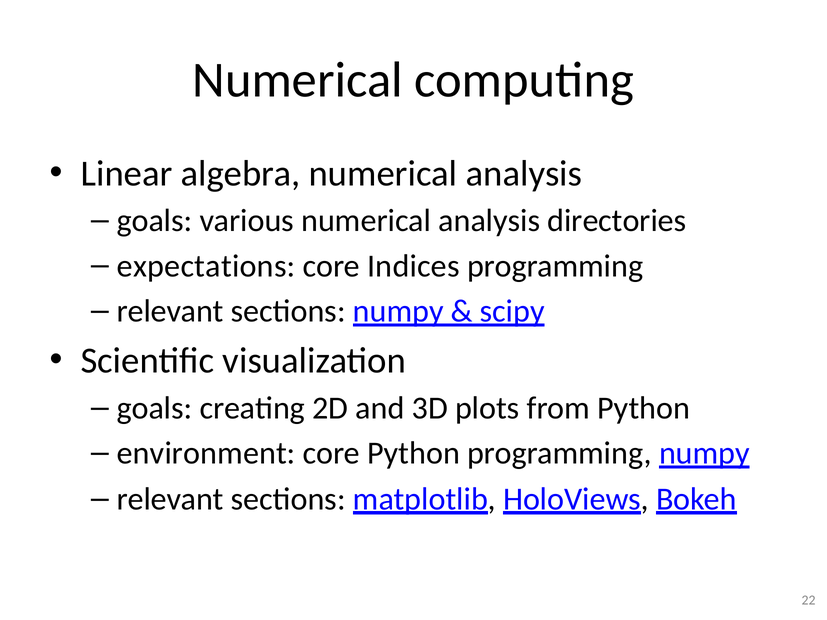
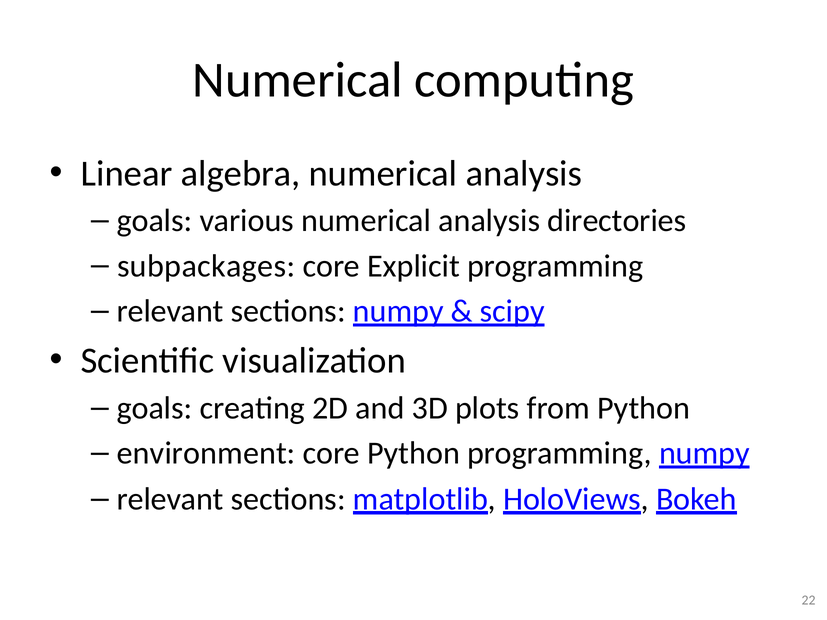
expectations: expectations -> subpackages (206, 266)
Indices: Indices -> Explicit (414, 266)
